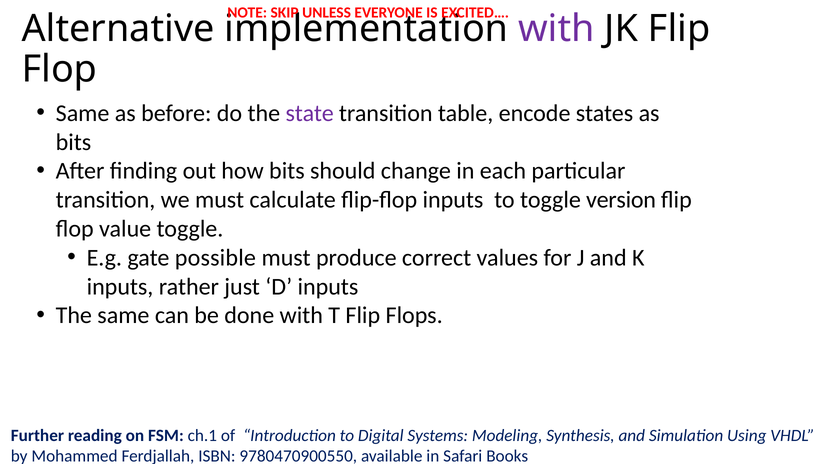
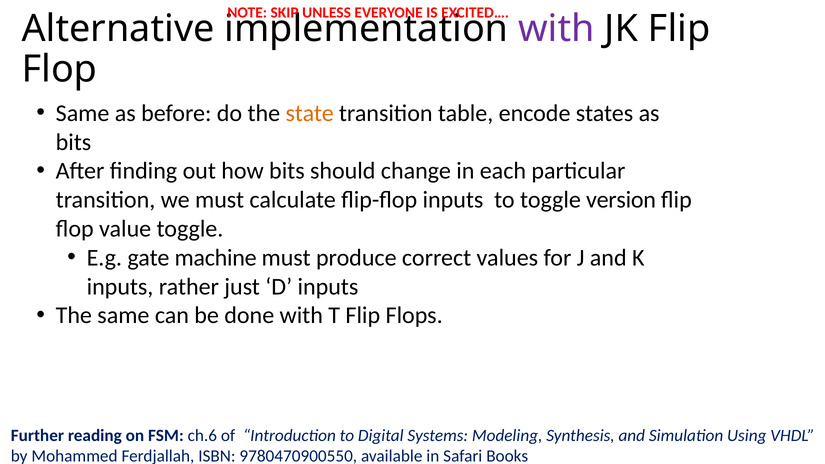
state colour: purple -> orange (310, 113)
possible: possible -> machine (216, 258)
ch.1: ch.1 -> ch.6 (202, 436)
